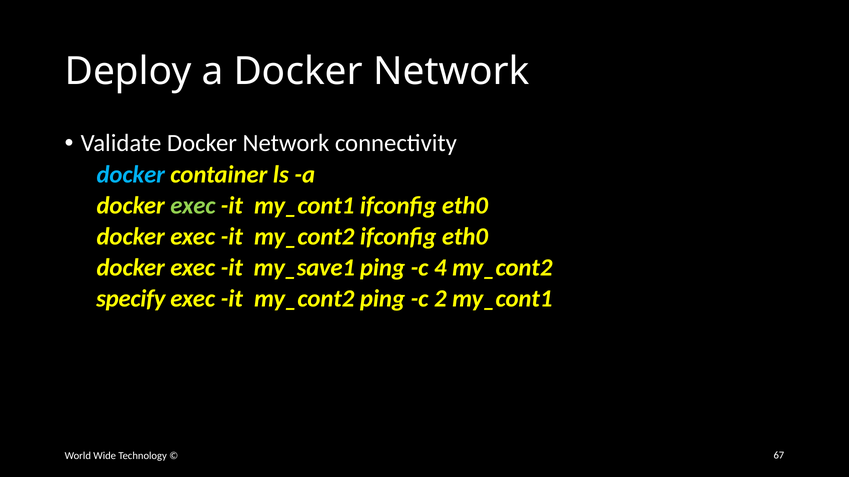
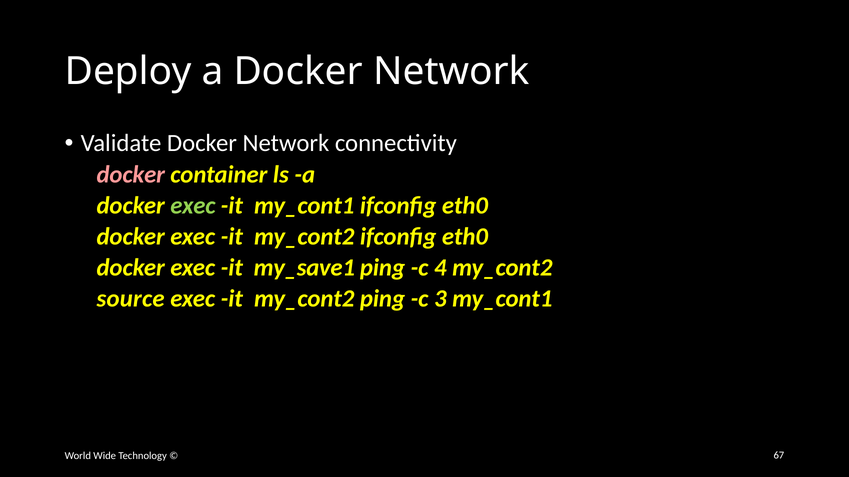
docker colour: light blue -> pink (131, 175)
specify: specify -> source (131, 299)
2: 2 -> 3 (440, 299)
